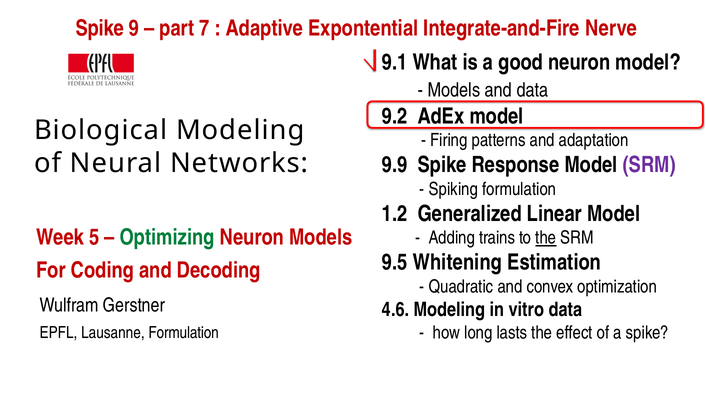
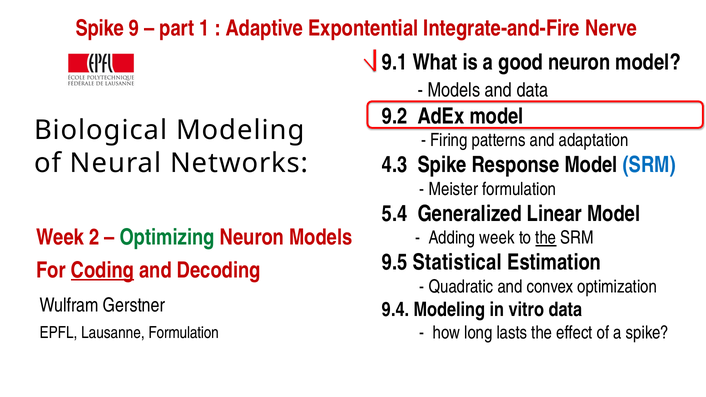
7: 7 -> 1 (205, 29)
9.9: 9.9 -> 4.3 (395, 165)
SRM colour: purple -> blue (649, 165)
Spiking: Spiking -> Meister (453, 189)
1.2: 1.2 -> 5.4 (395, 214)
5: 5 -> 2 (94, 237)
Adding trains: trains -> week (497, 238)
Whitening: Whitening -> Statistical (457, 263)
Coding underline: none -> present (103, 270)
4.6: 4.6 -> 9.4 (396, 310)
